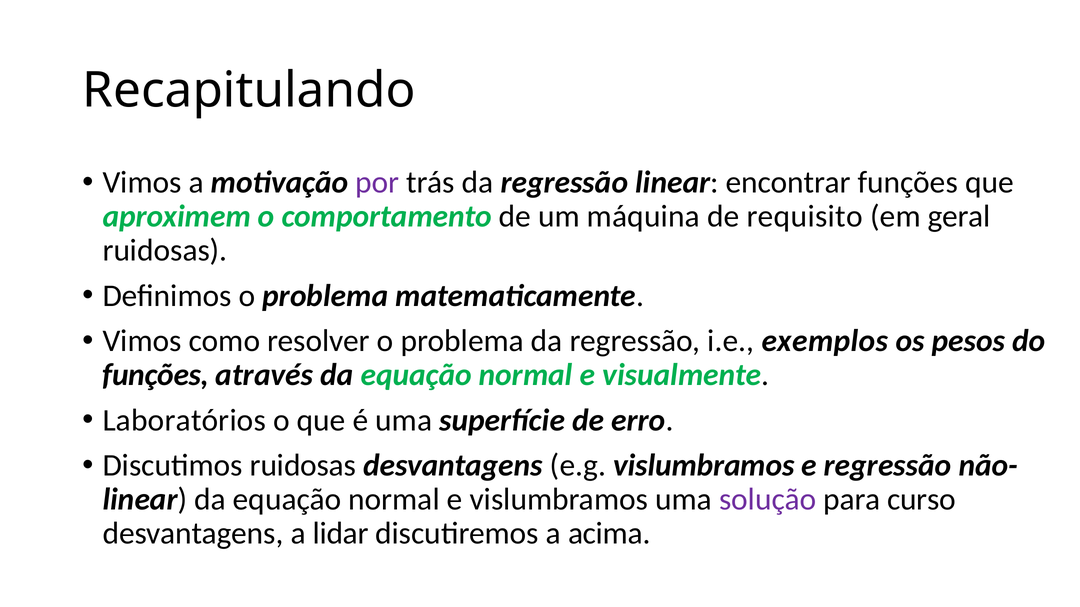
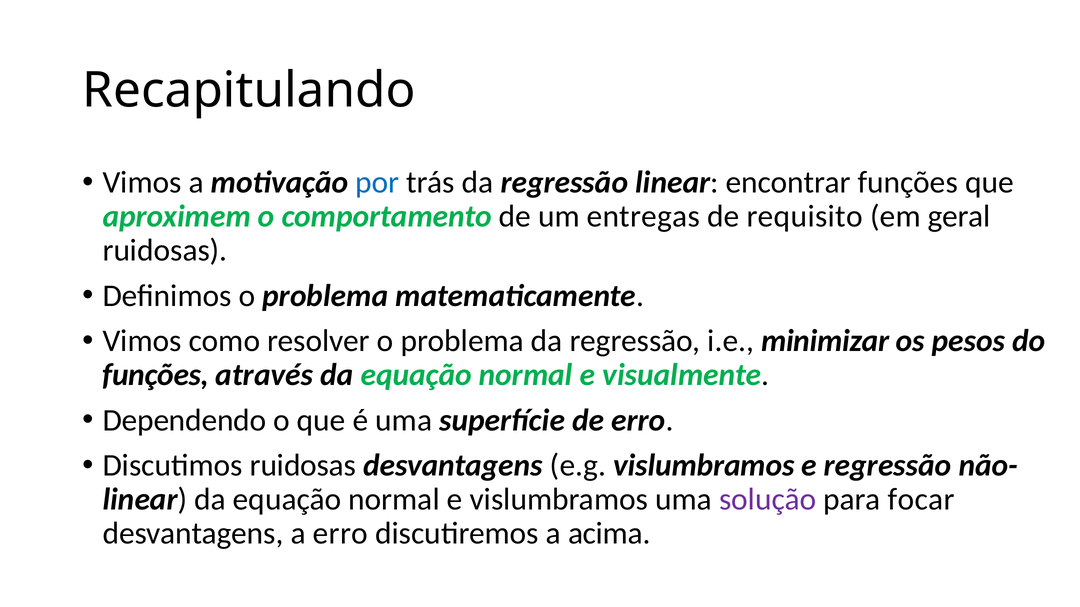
por colour: purple -> blue (377, 183)
máquina: máquina -> entregas (643, 217)
exemplos: exemplos -> minimizar (825, 341)
Laboratórios: Laboratórios -> Dependendo (184, 421)
curso: curso -> focar (921, 500)
a lidar: lidar -> erro (340, 534)
